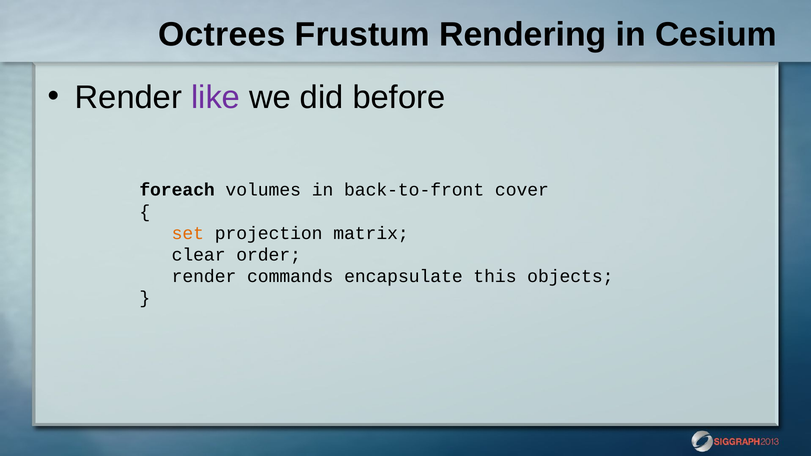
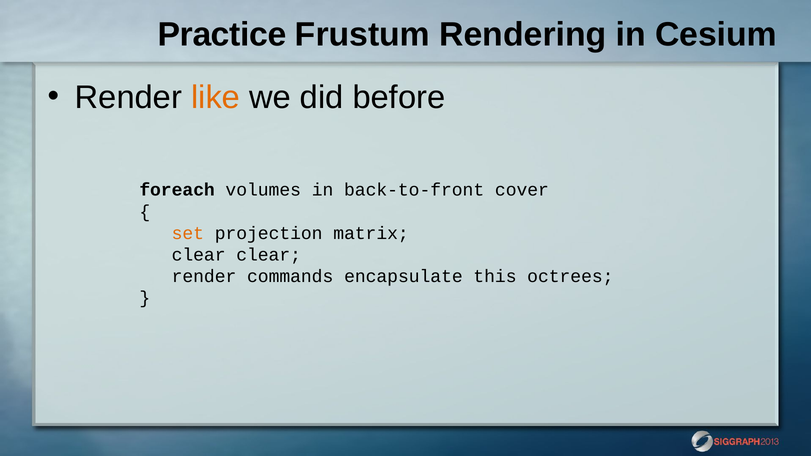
Octrees: Octrees -> Practice (222, 35)
like colour: purple -> orange (216, 97)
clear order: order -> clear (269, 255)
objects: objects -> octrees (570, 277)
